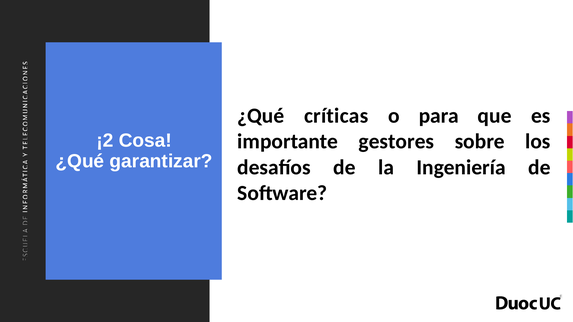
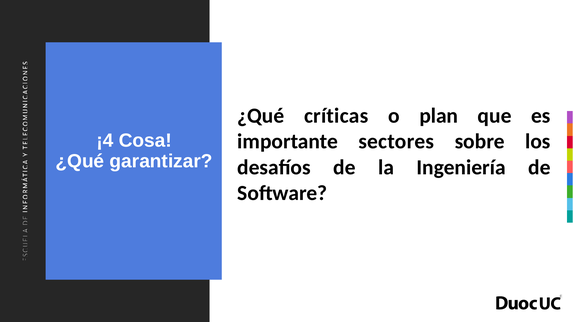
para: para -> plan (439, 116)
¡2: ¡2 -> ¡4 (105, 141)
gestores: gestores -> sectores (396, 142)
